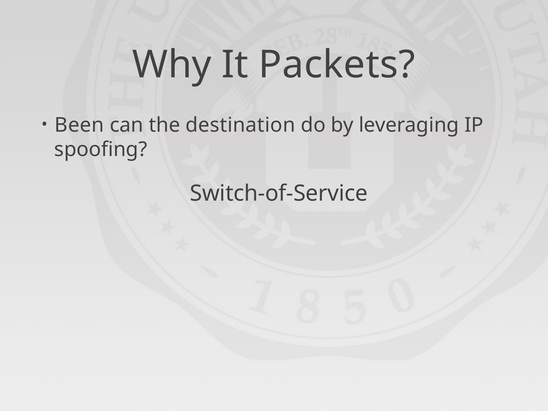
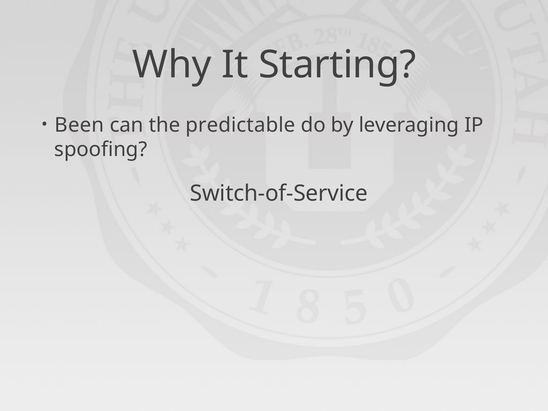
Packets: Packets -> Starting (337, 65)
destination: destination -> predictable (240, 125)
